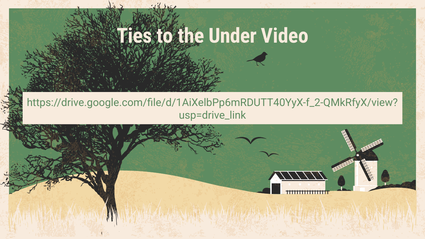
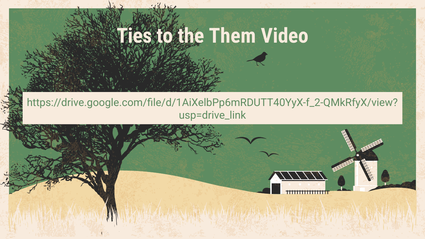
Under: Under -> Them (232, 36)
